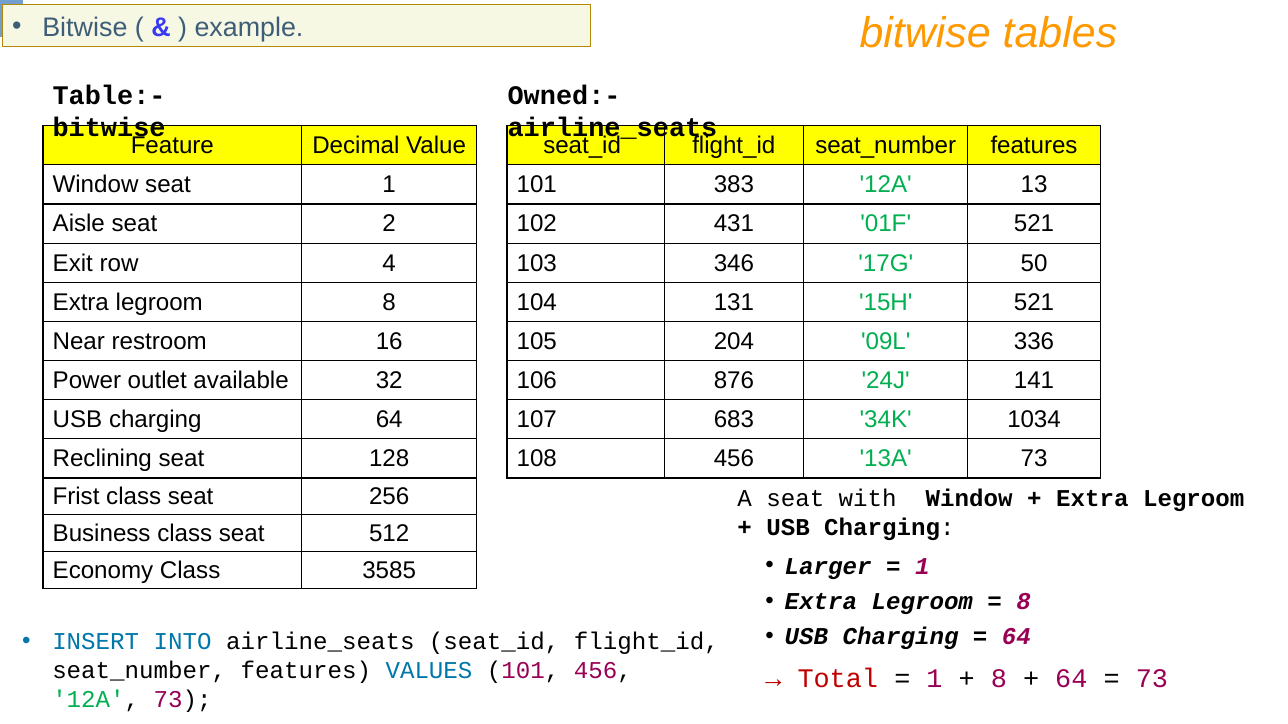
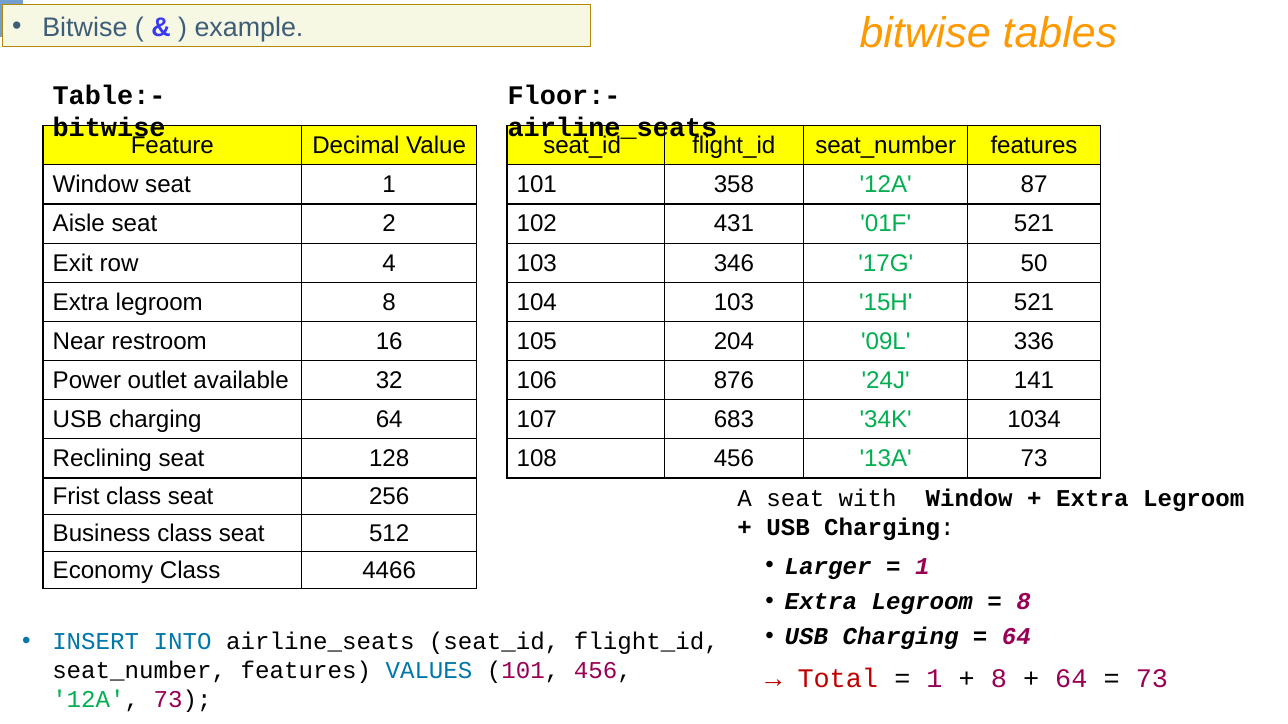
Owned:-: Owned:- -> Floor:- (564, 96)
383: 383 -> 358 (734, 185)
13: 13 -> 87 (1034, 185)
104 131: 131 -> 103 (734, 302)
3585: 3585 -> 4466 (389, 571)
